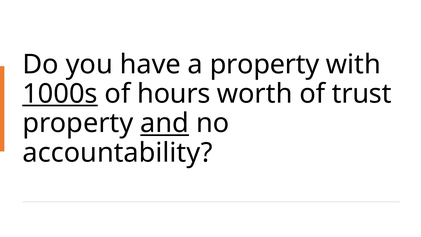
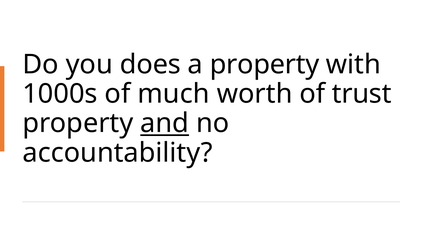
have: have -> does (150, 64)
1000s underline: present -> none (60, 94)
hours: hours -> much (174, 94)
